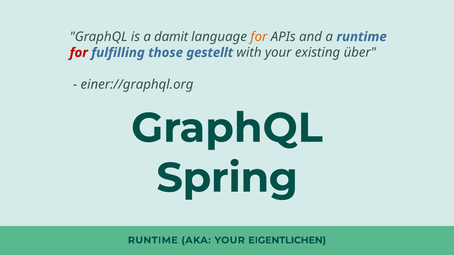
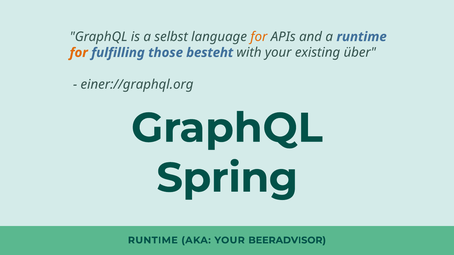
damit: damit -> selbst (171, 37)
for colour: red -> orange (79, 53)
gestellt: gestellt -> besteht (210, 53)
EIGENTLICHEN: EIGENTLICHEN -> BEERADVISOR (287, 241)
